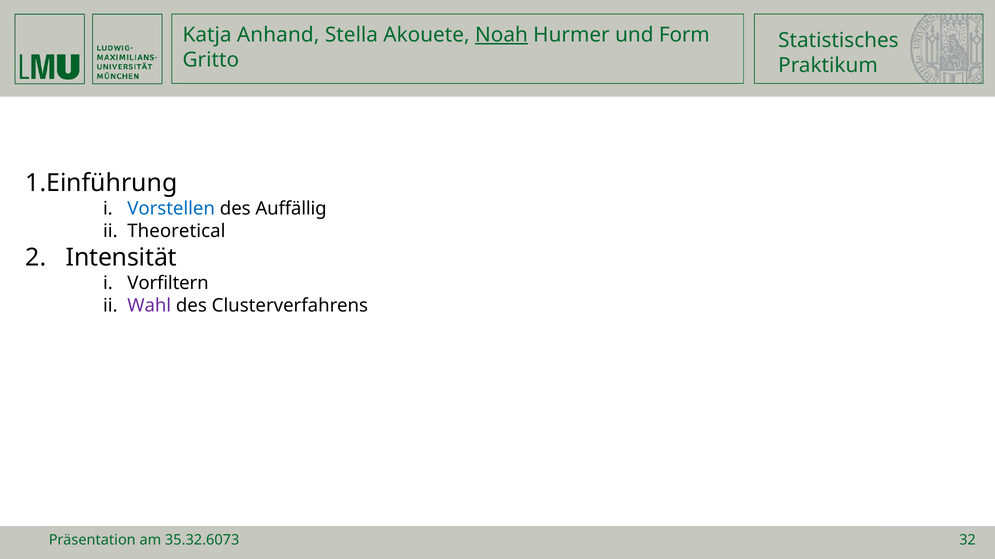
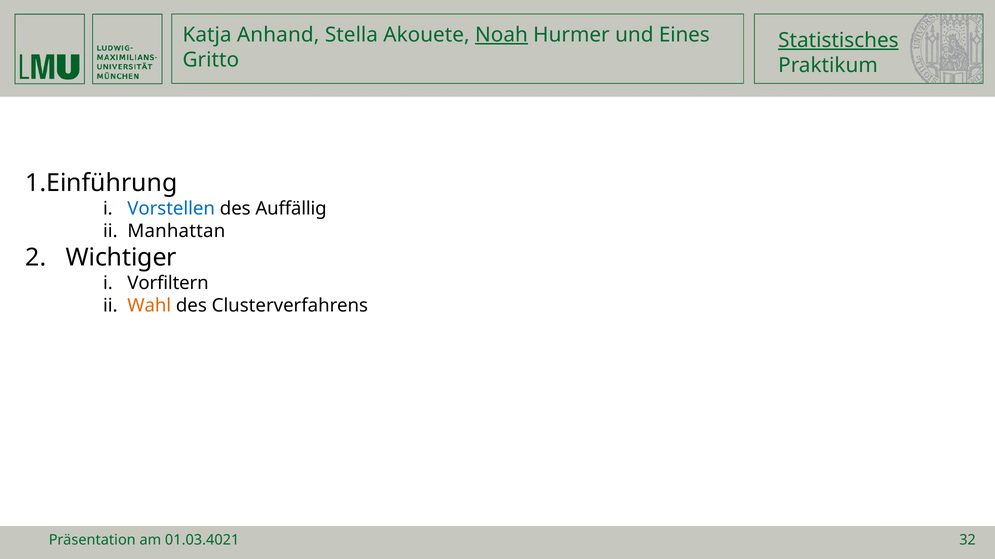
Form: Form -> Eines (684, 35)
Statistisches underline: none -> present (838, 40)
Theoretical: Theoretical -> Manhattan (176, 231)
Intensität: Intensität -> Wichtiger (121, 258)
Wahl colour: purple -> orange (149, 306)
35.32.6073: 35.32.6073 -> 01.03.4021 (202, 541)
